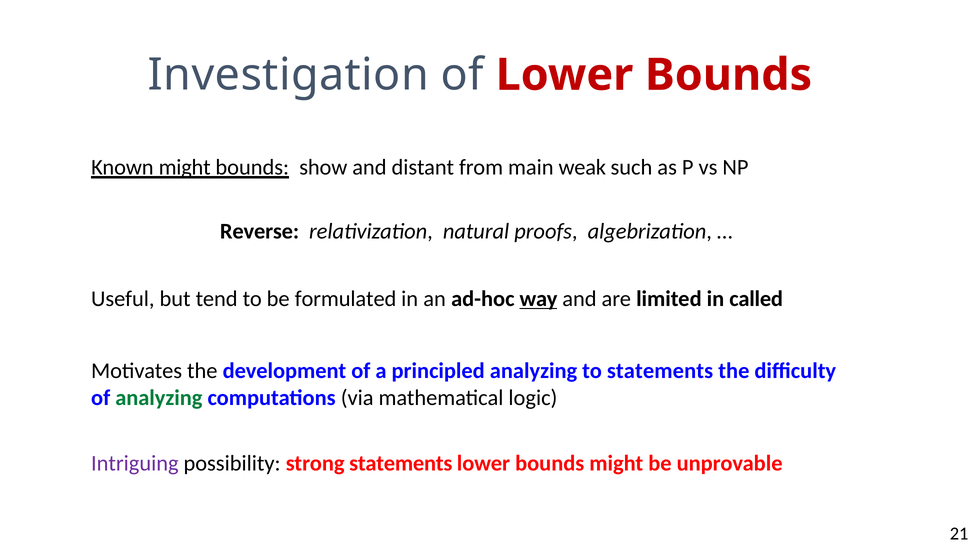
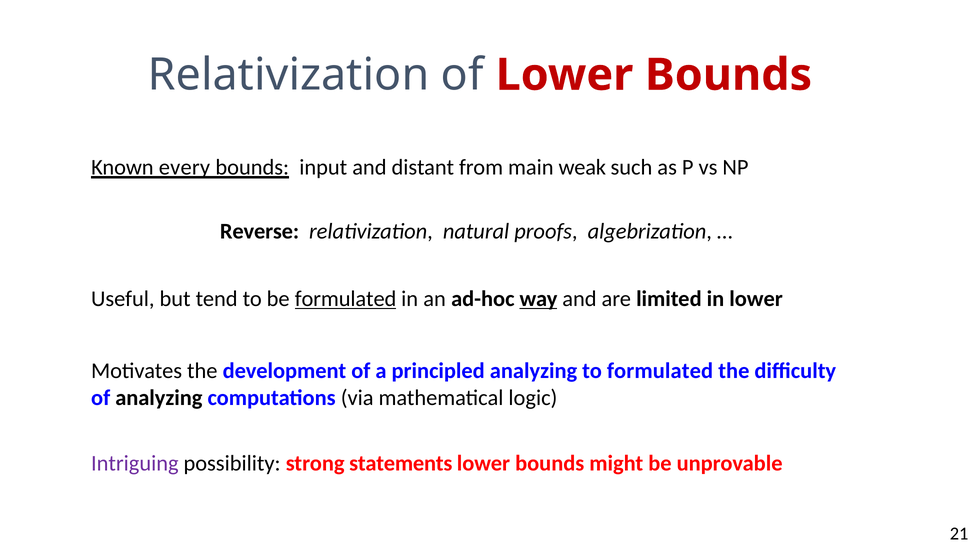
Investigation: Investigation -> Relativization (288, 75)
Known might: might -> every (184, 168)
show: show -> input (323, 168)
formulated underline: none -> present (346, 299)
in called: called -> lower (756, 299)
to statements: statements -> formulated (660, 371)
analyzing colour: green -> black (159, 398)
